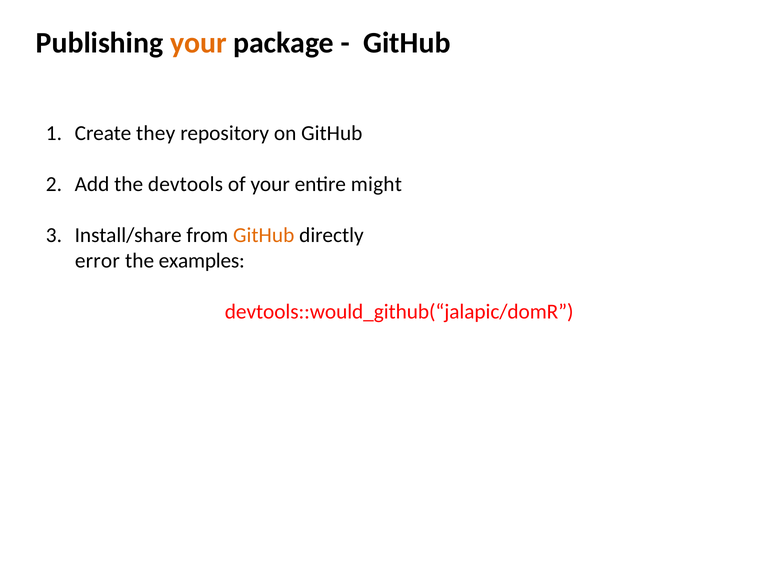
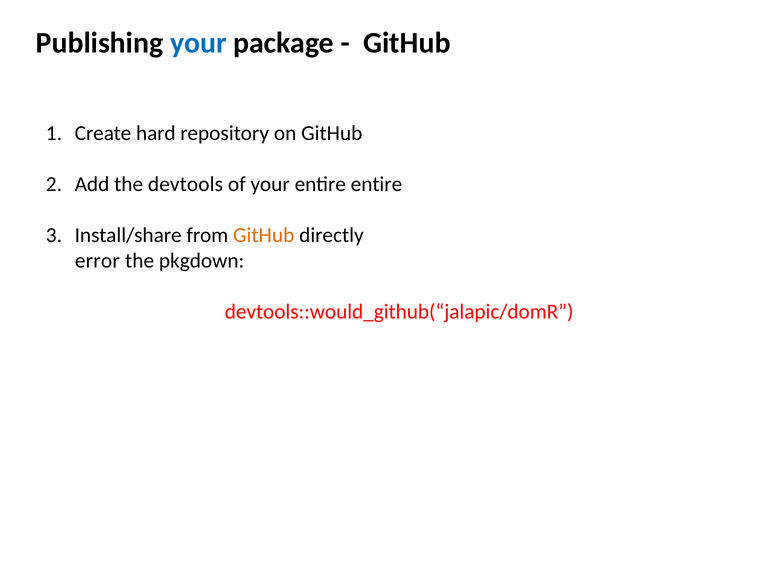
your colour: orange -> blue (198, 43)
they: they -> hard (156, 133)
entire might: might -> entire (376, 184)
examples: examples -> pkgdown (202, 261)
